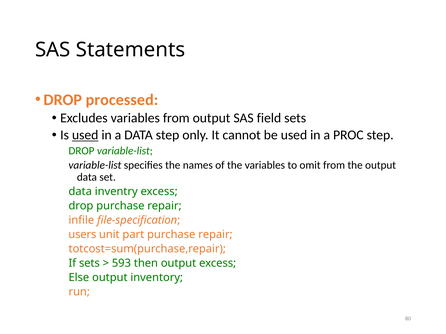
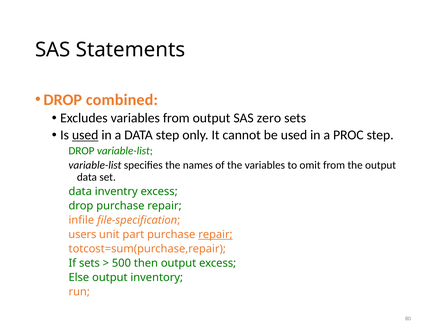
processed: processed -> combined (122, 100)
field: field -> zero (269, 118)
repair underline: none -> present (215, 235)
593: 593 -> 500 (121, 264)
